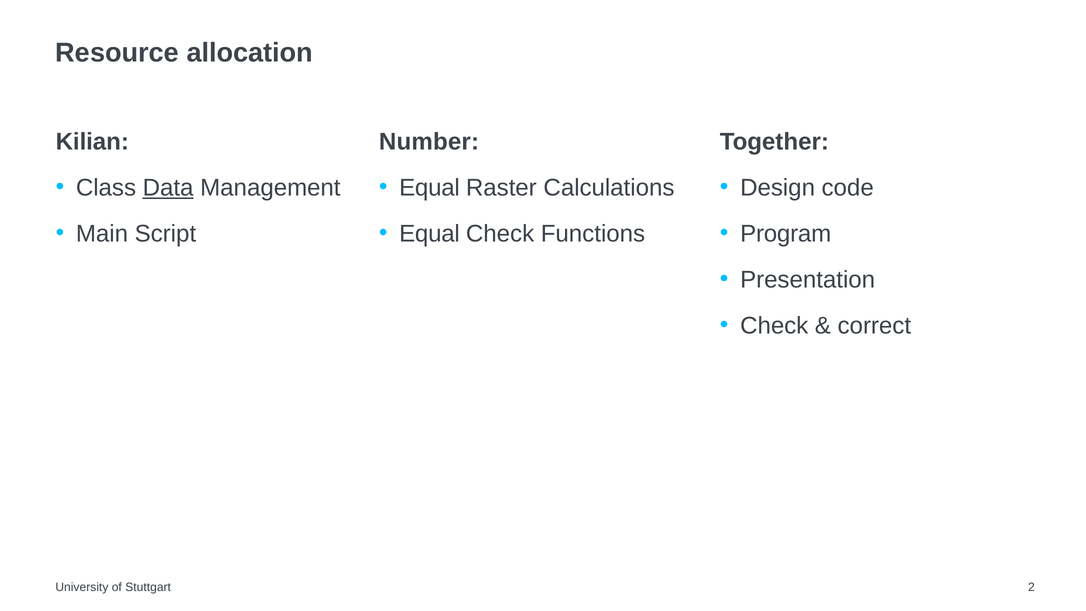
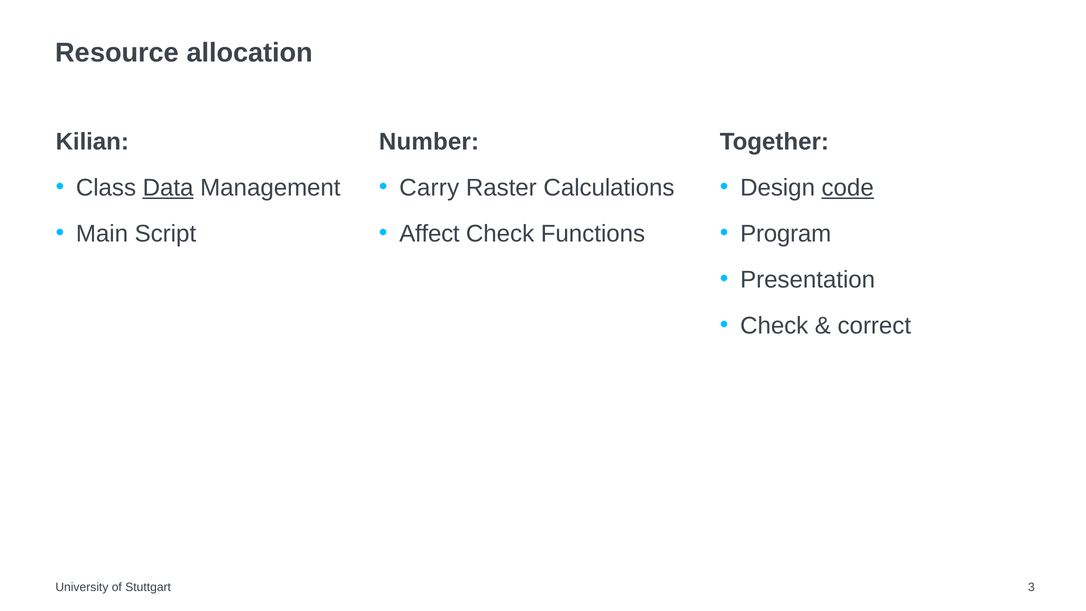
Equal: Equal -> Carry (429, 188)
code underline: none -> present (848, 188)
Equal: Equal -> Affect (429, 234)
2: 2 -> 3 (1031, 587)
